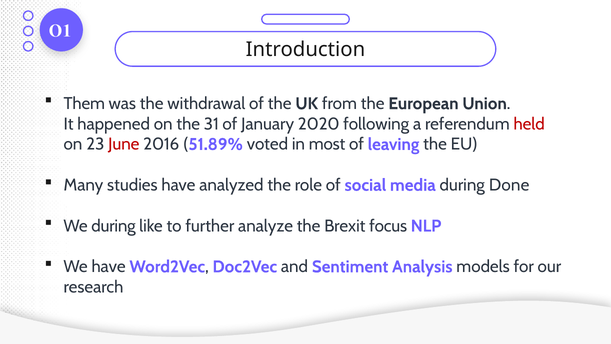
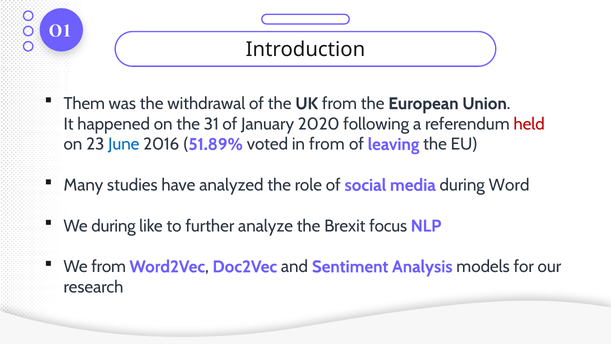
June colour: red -> blue (124, 144)
in most: most -> from (327, 144)
Done: Done -> Word (509, 185)
We have: have -> from (109, 267)
